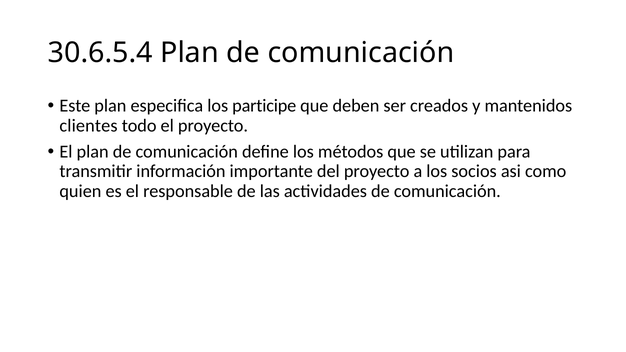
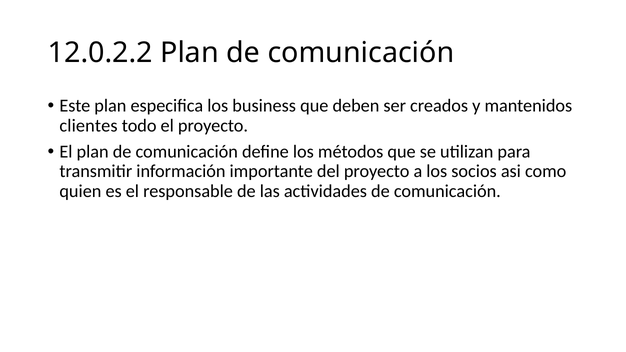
30.6.5.4: 30.6.5.4 -> 12.0.2.2 (100, 53)
participe: participe -> business (264, 106)
